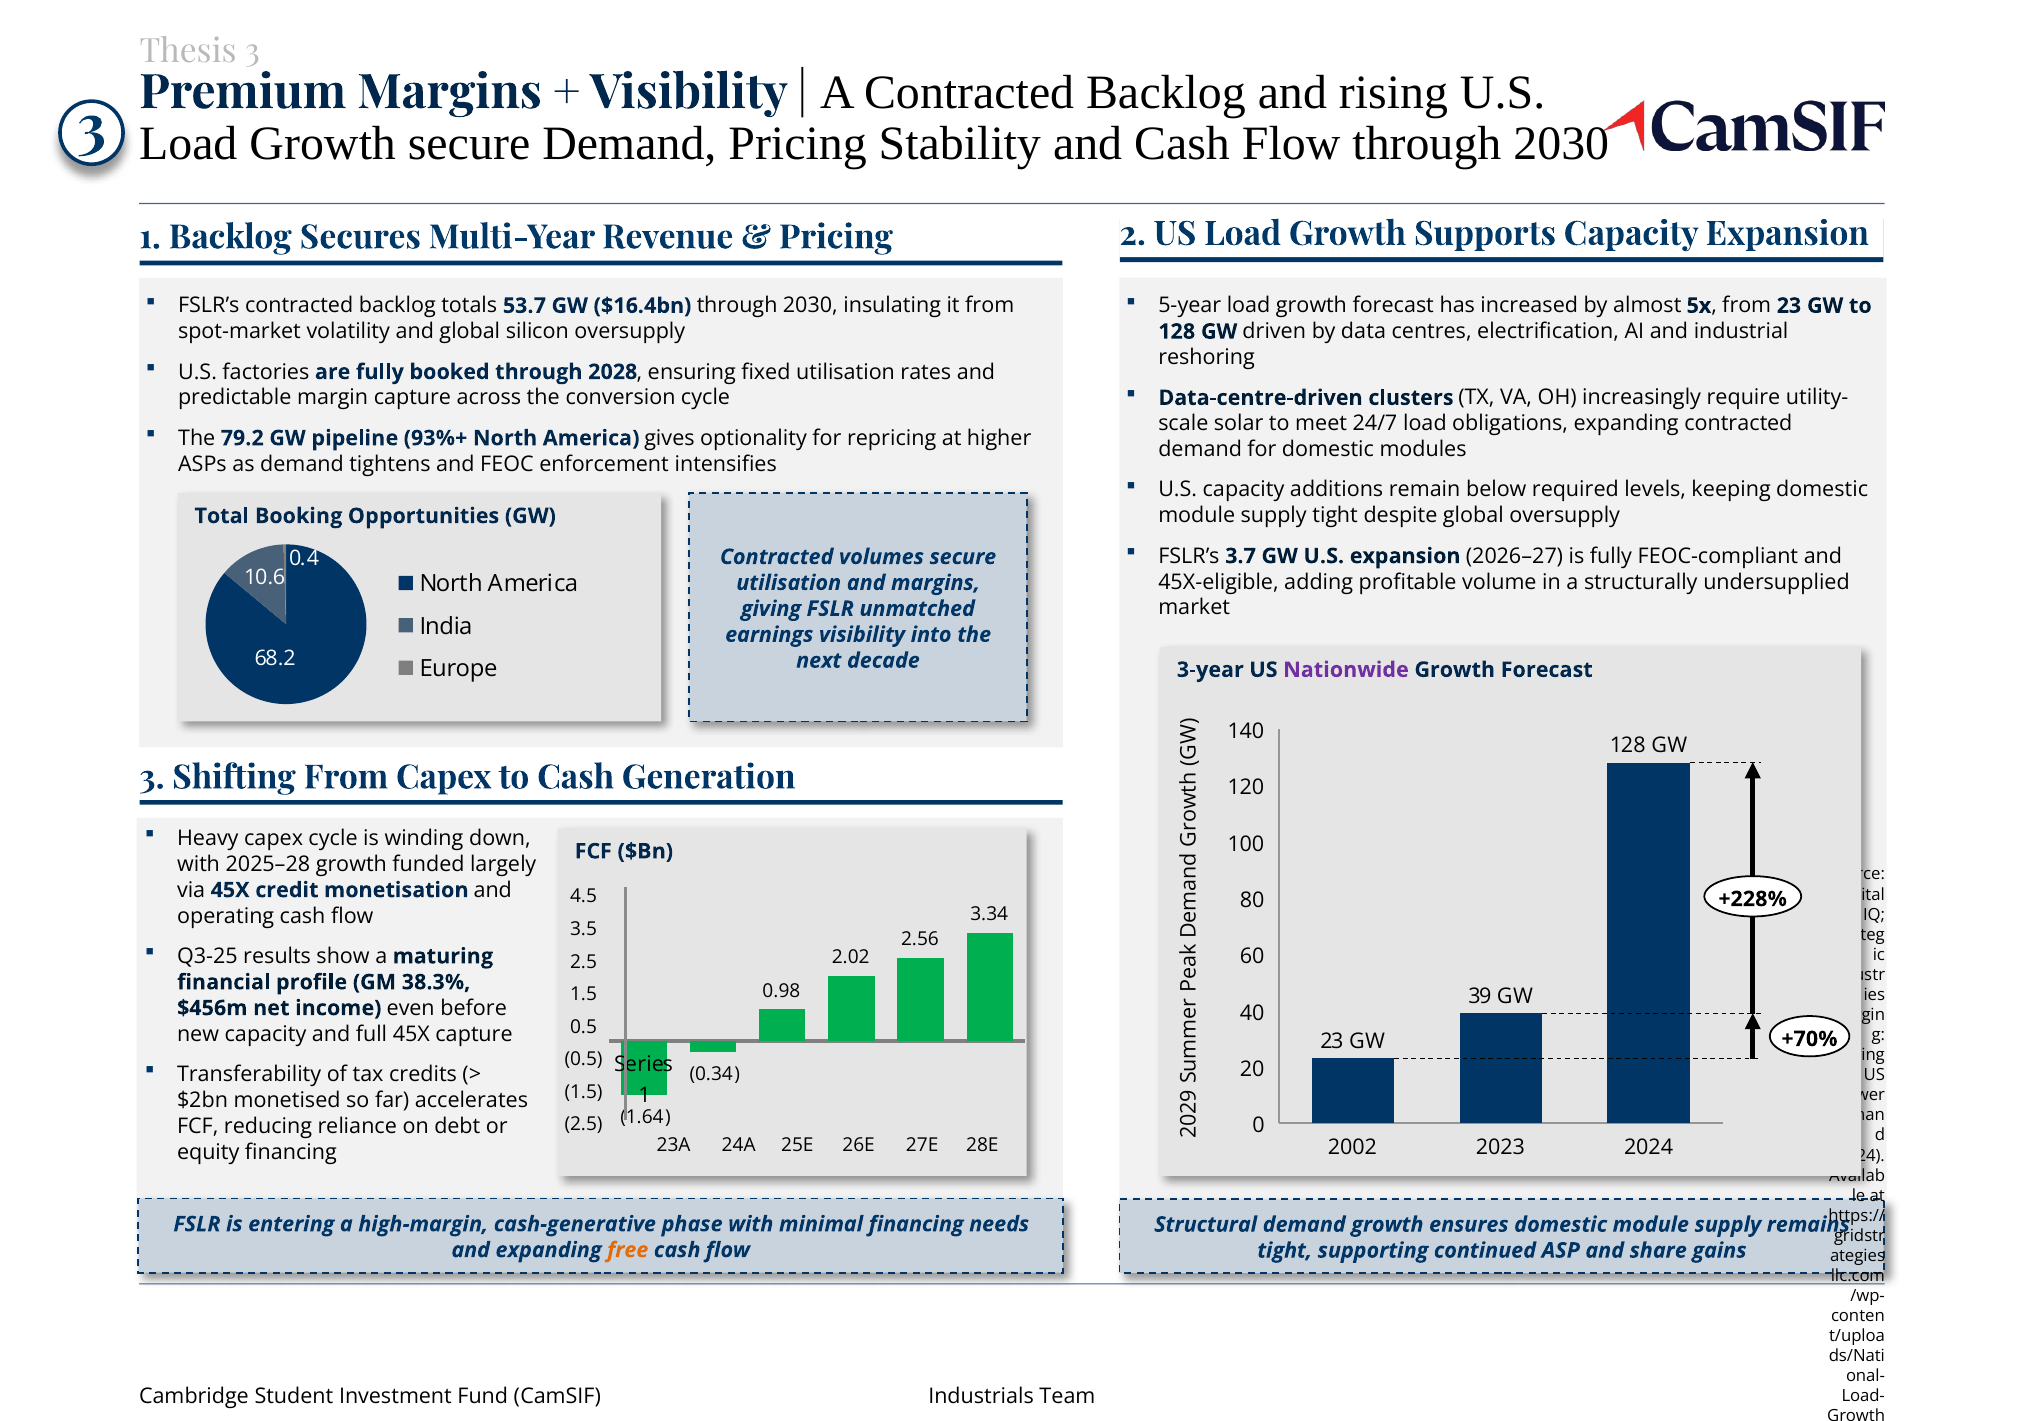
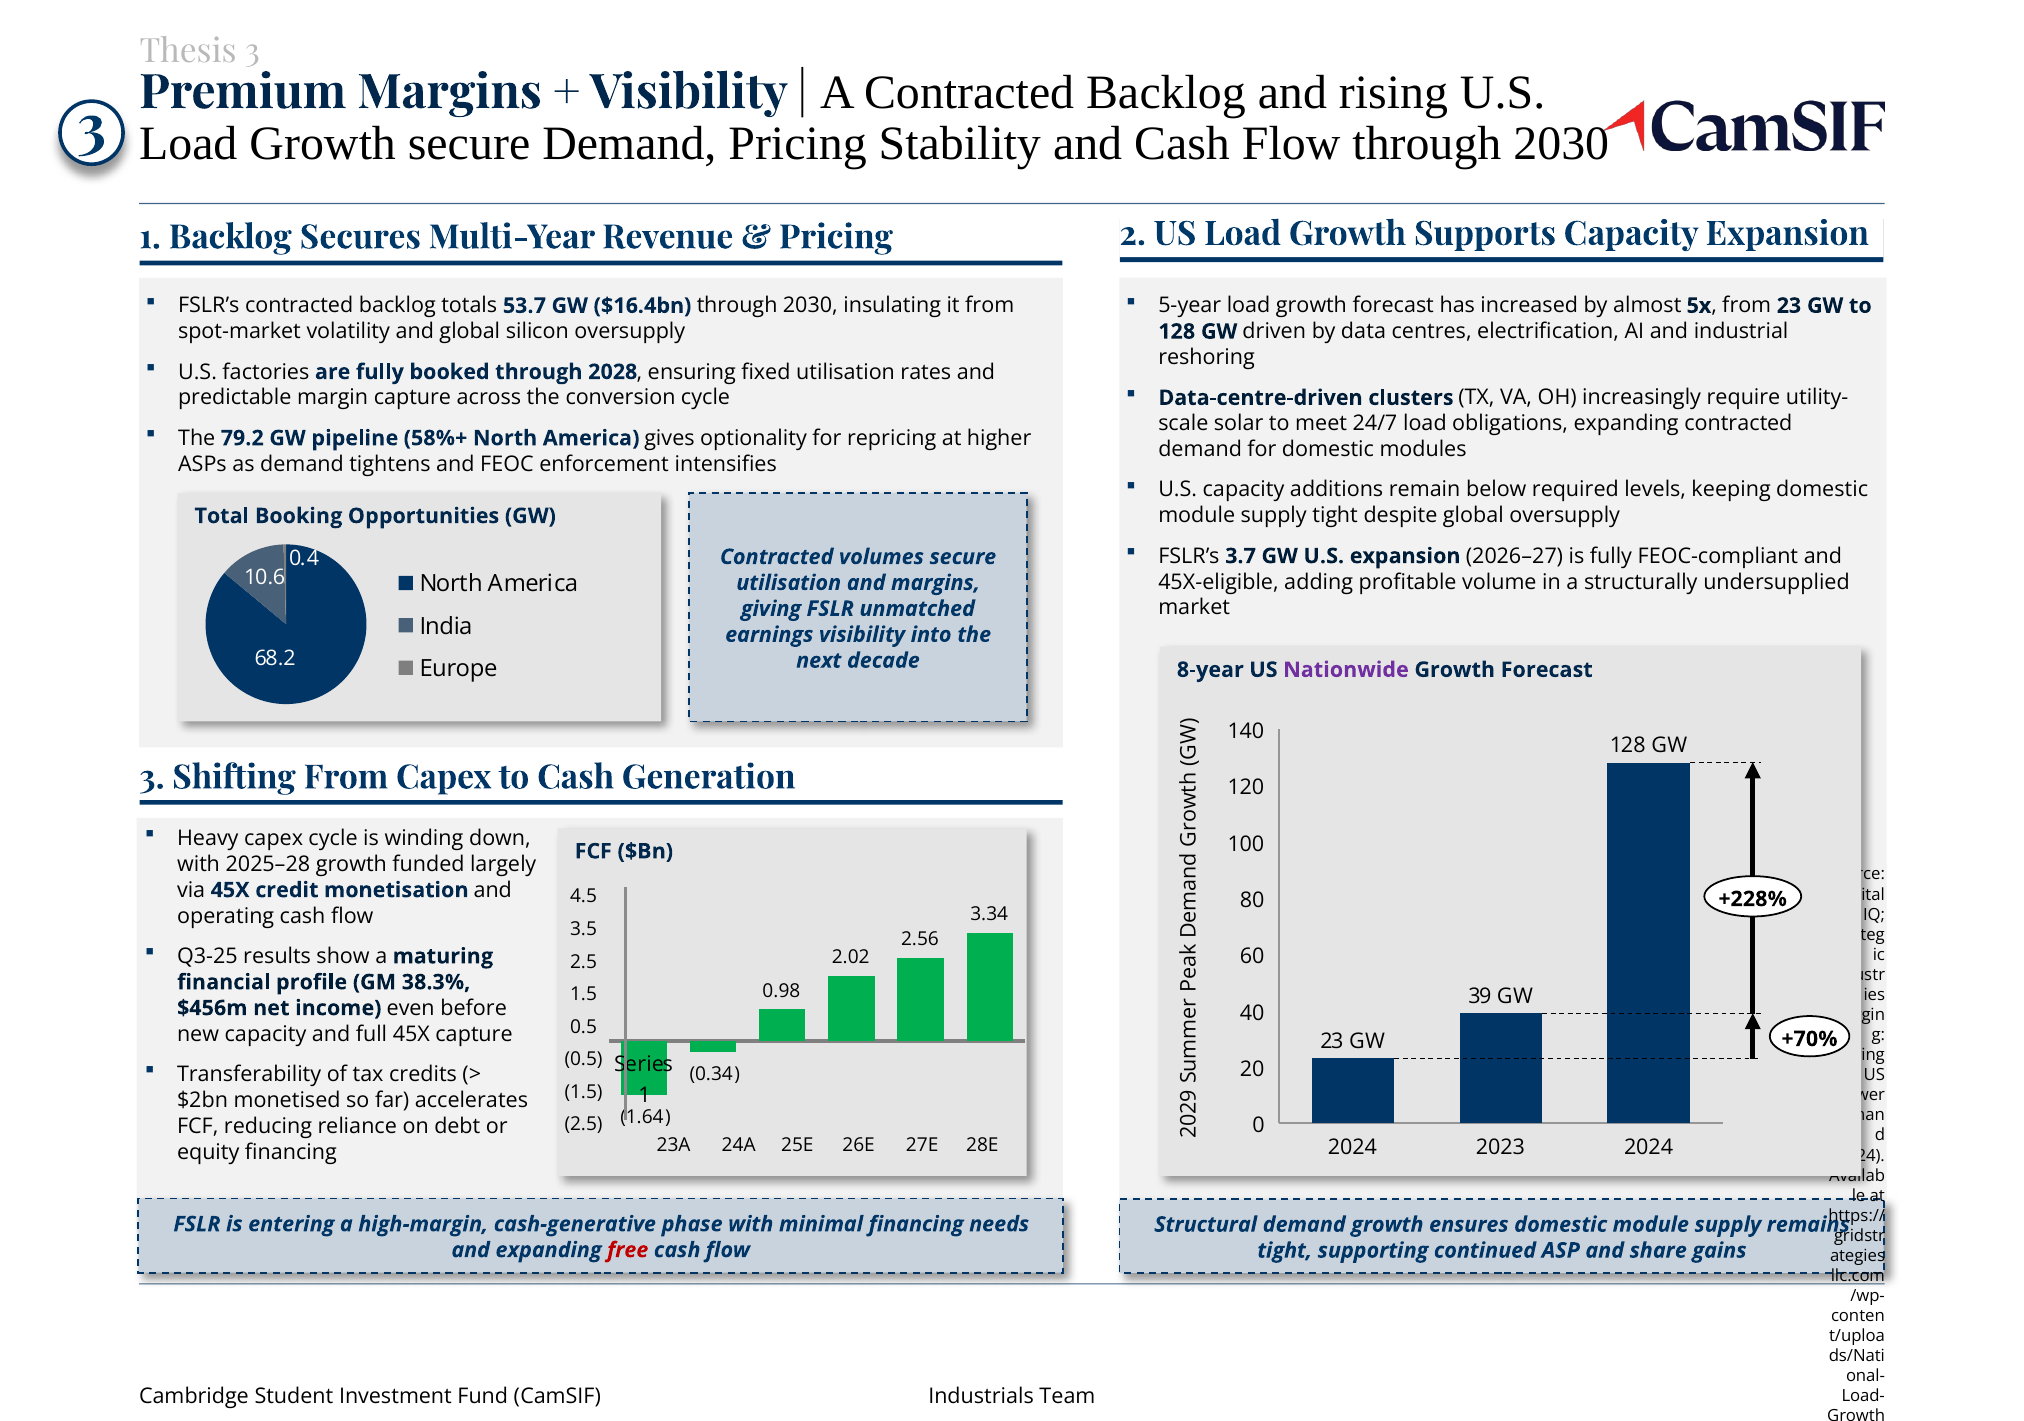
93%+: 93%+ -> 58%+ (436, 438)
3-year: 3-year -> 8-year (1210, 670)
2002: 2002 -> 2024 (1352, 1148)
free colour: orange -> red (628, 1250)
